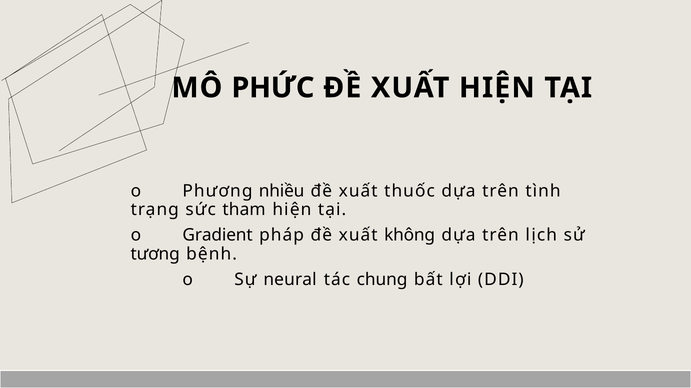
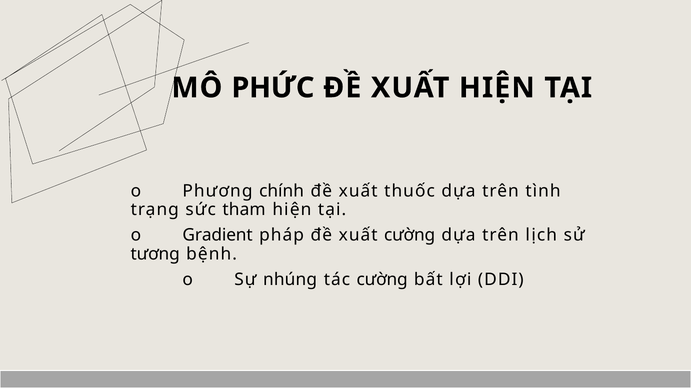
nhiều: nhiều -> chính (282, 191)
xuất không: không -> cường (410, 236)
neural: neural -> nhúng (290, 280)
tác chung: chung -> cường (382, 280)
